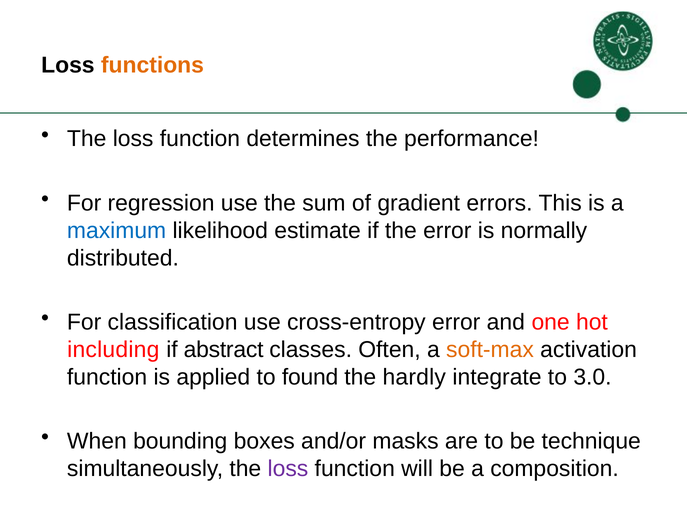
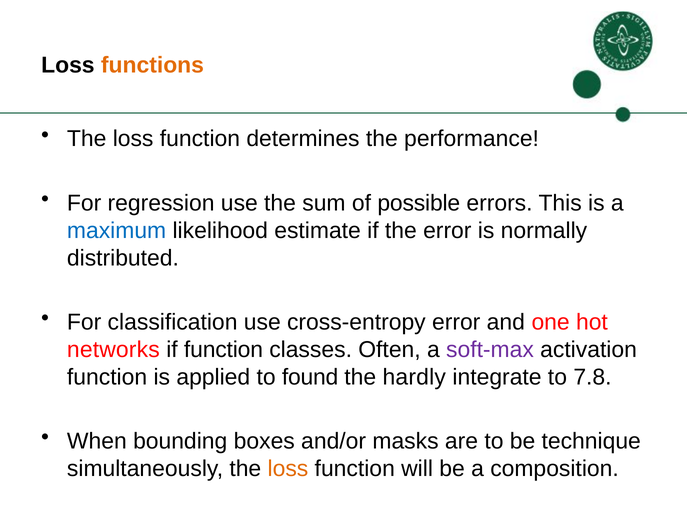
gradient: gradient -> possible (419, 203)
including: including -> networks (113, 350)
if abstract: abstract -> function (224, 350)
soft-max colour: orange -> purple (490, 350)
3.0: 3.0 -> 7.8 (592, 377)
loss colour: purple -> orange (288, 469)
